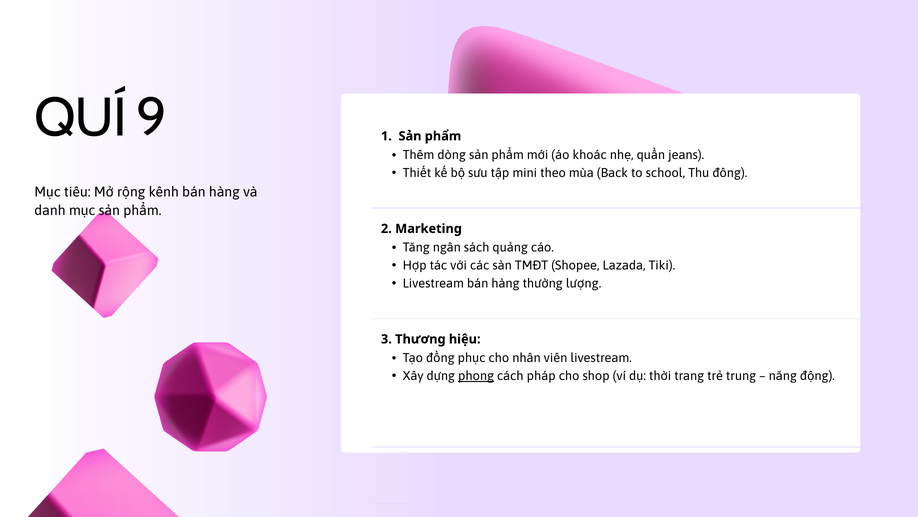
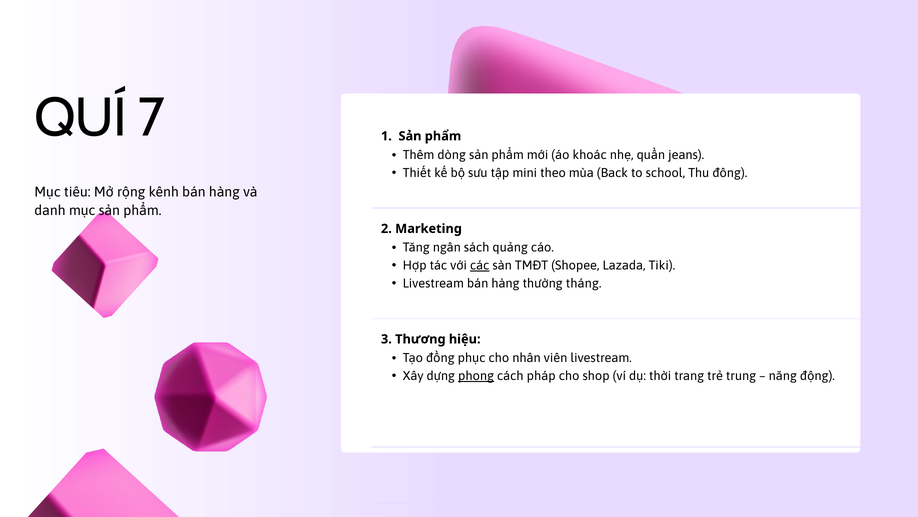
9: 9 -> 7 (151, 118)
các underline: none -> present (480, 265)
lượng: lượng -> tháng (584, 283)
